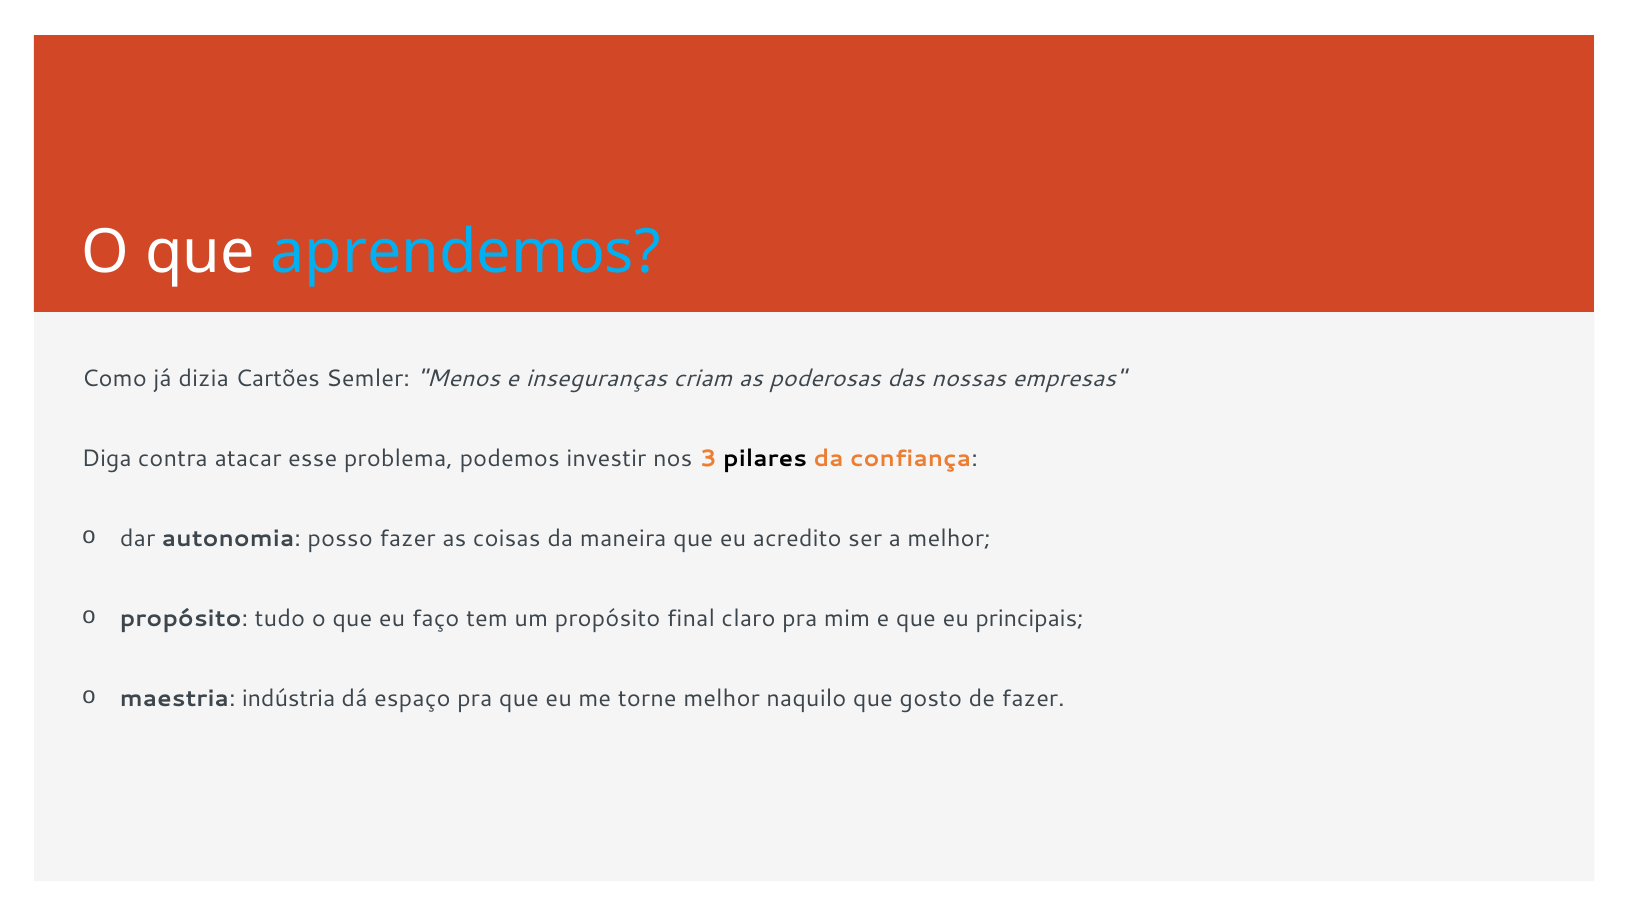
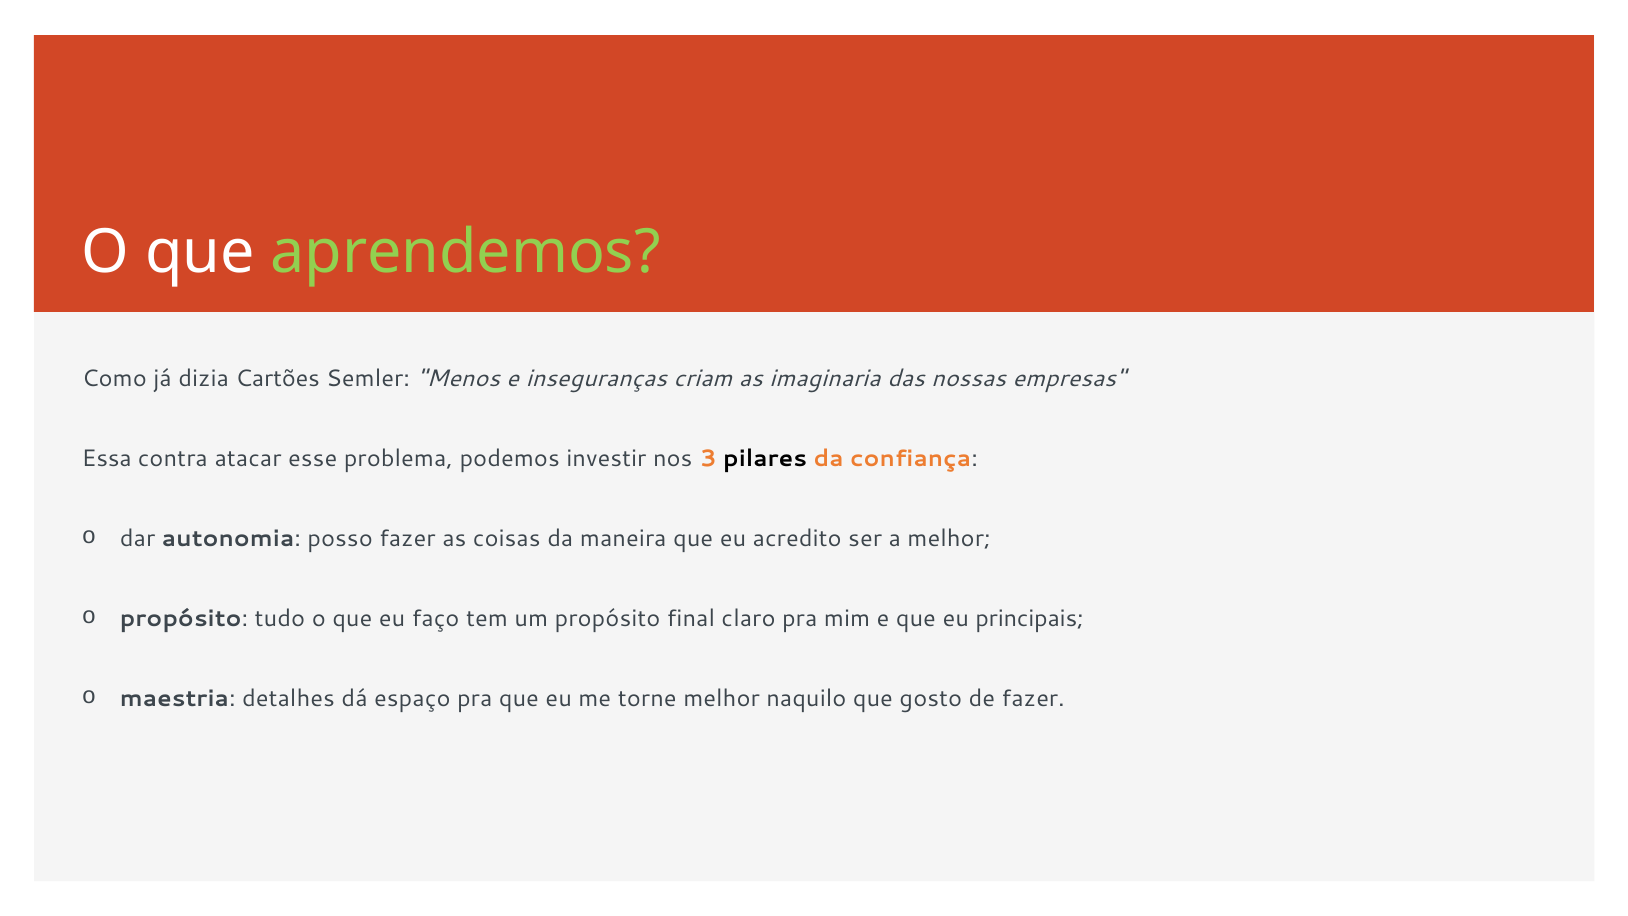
aprendemos colour: light blue -> light green (466, 252)
poderosas: poderosas -> imaginaria (825, 378)
Diga: Diga -> Essa (107, 458)
indústria: indústria -> detalhes (288, 699)
